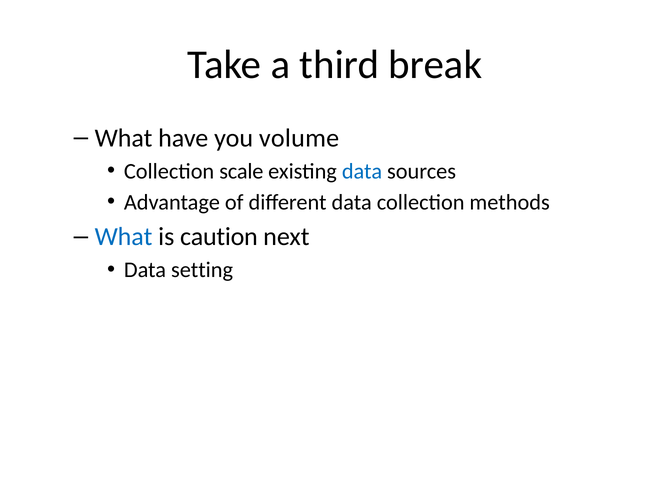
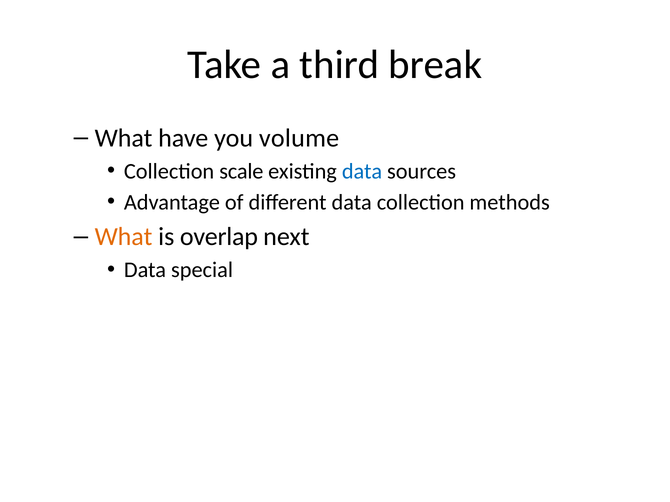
What colour: blue -> orange (124, 237)
caution: caution -> overlap (219, 237)
setting: setting -> special (202, 270)
